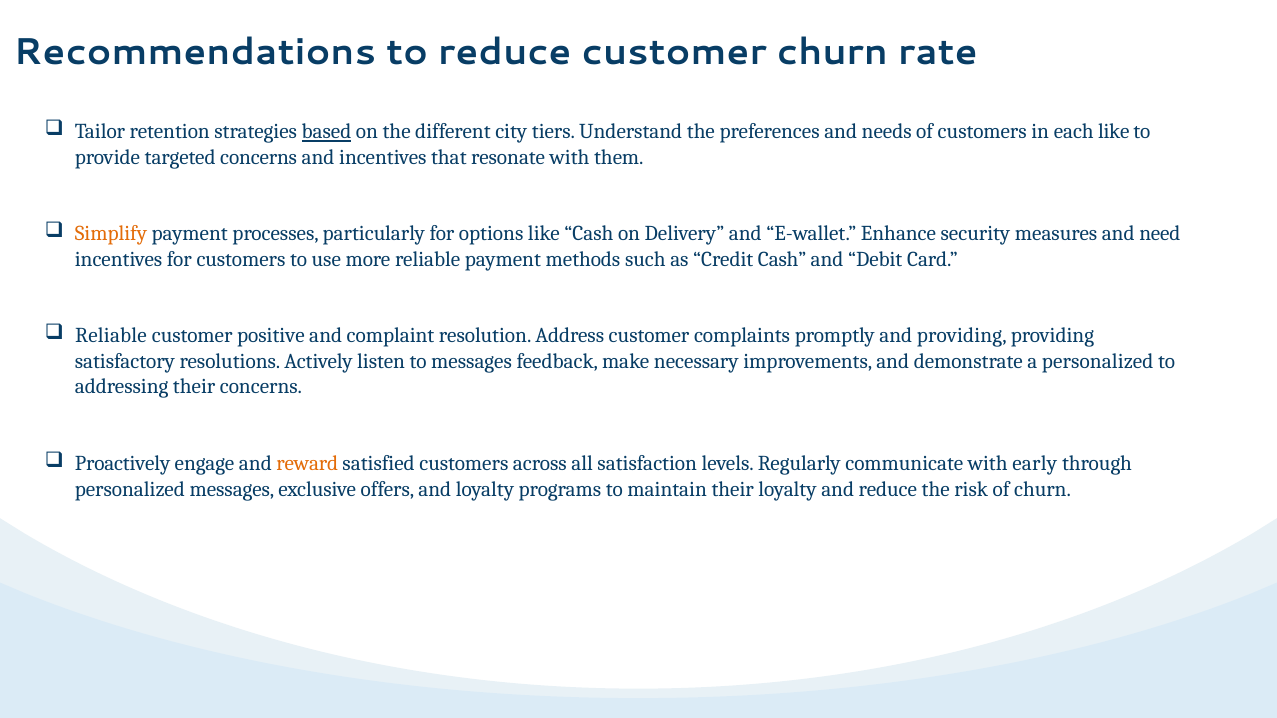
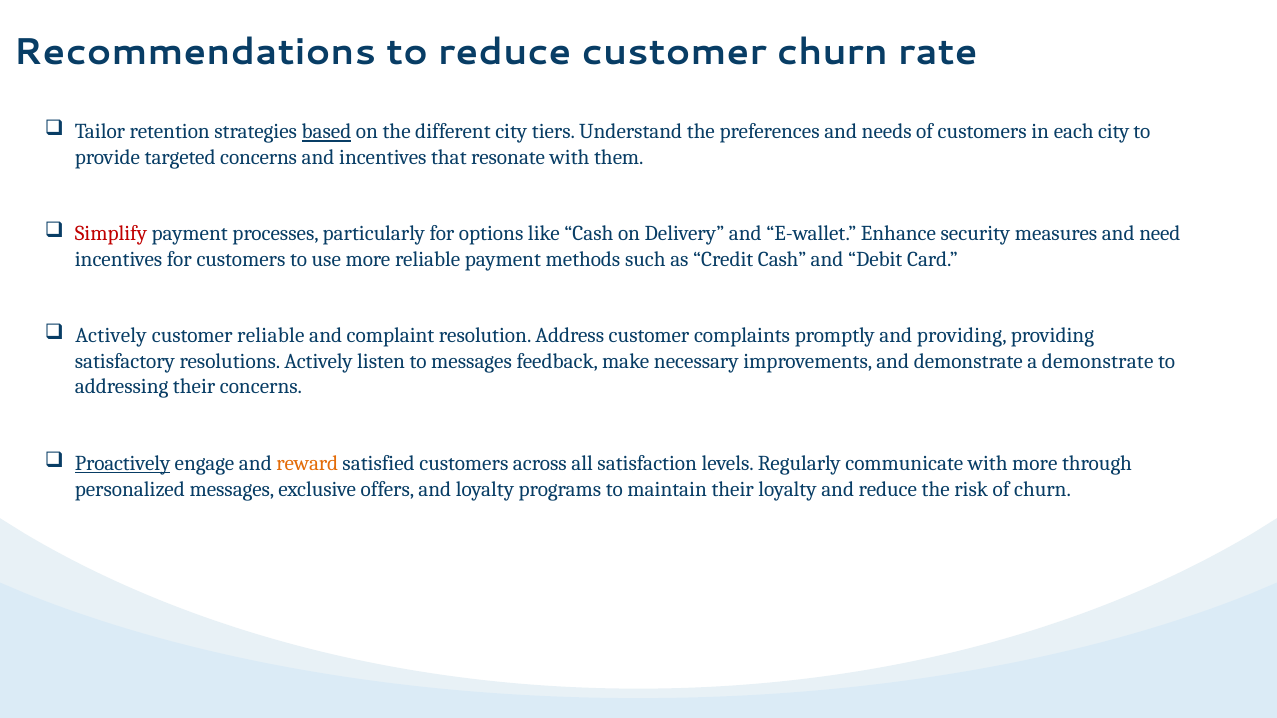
each like: like -> city (1114, 132)
Simplify colour: orange -> red (111, 234)
Reliable: Reliable -> Actively (111, 336)
customer positive: positive -> reliable (271, 336)
a personalized: personalized -> demonstrate (1098, 362)
Proactively underline: none -> present (123, 464)
with early: early -> more (1035, 464)
